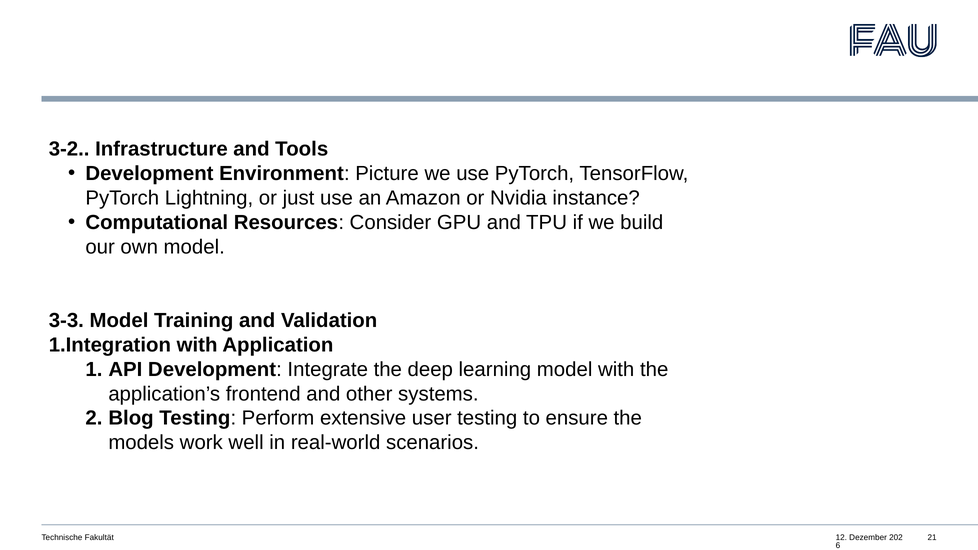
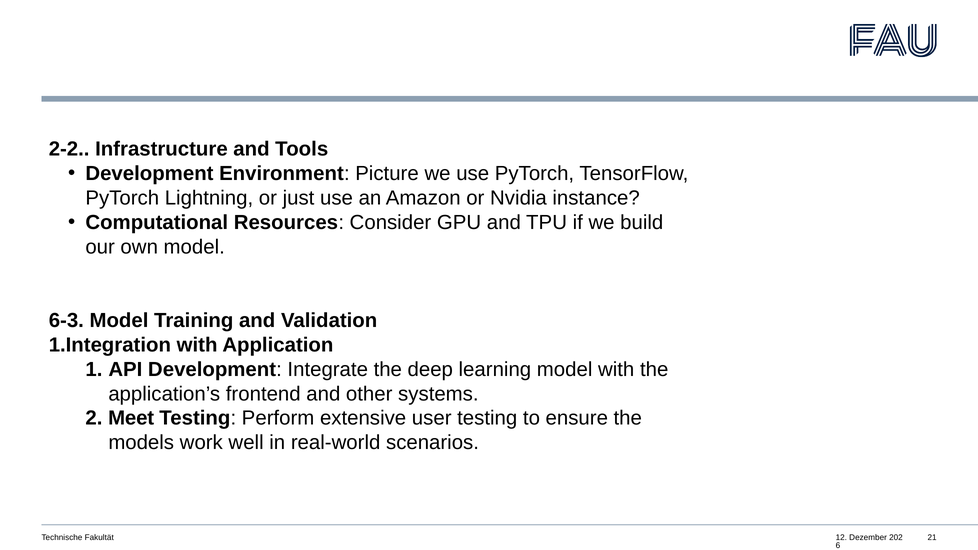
3-2: 3-2 -> 2-2 (69, 149)
3-3: 3-3 -> 6-3 (66, 320)
Blog: Blog -> Meet (131, 418)
